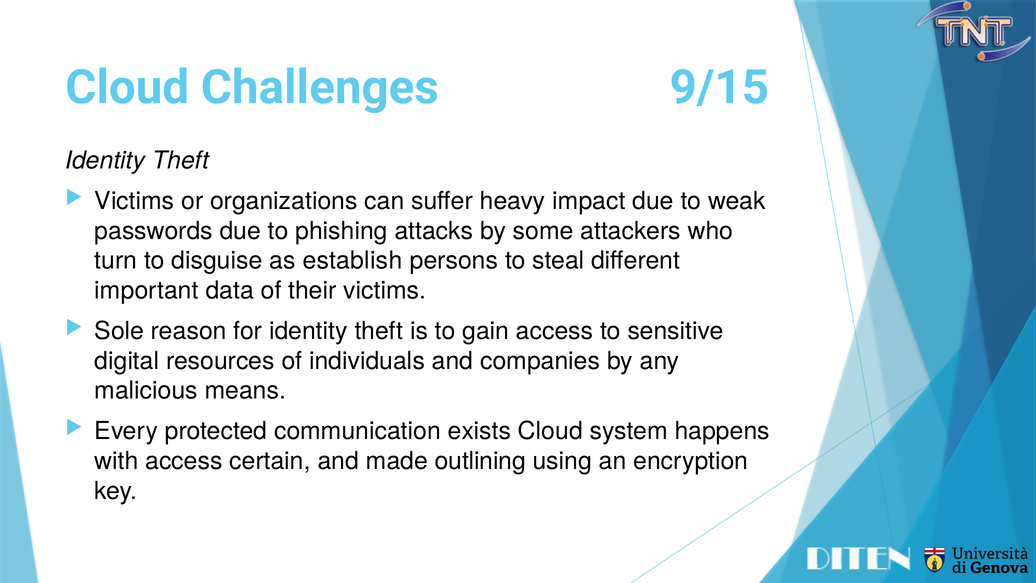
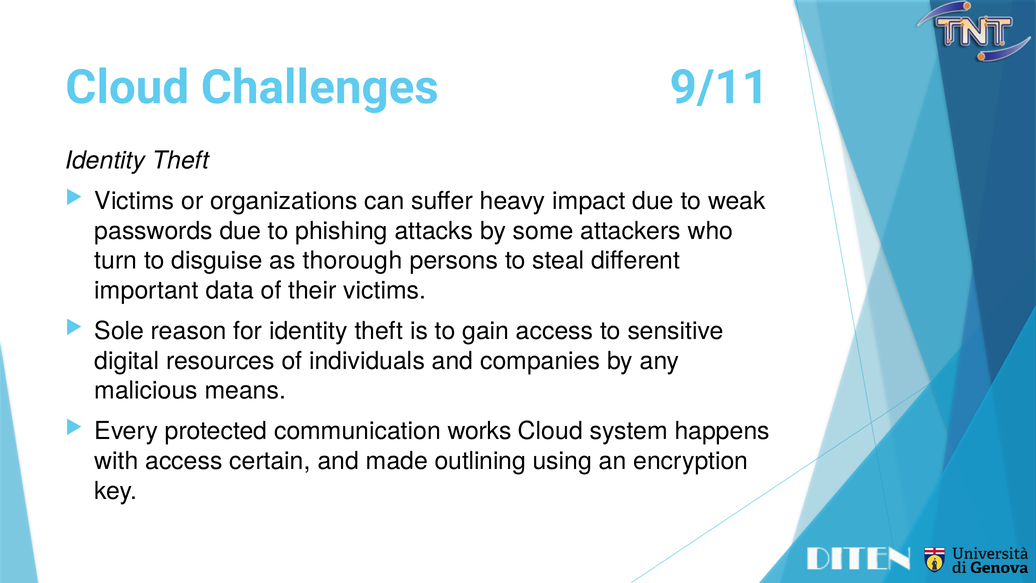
9/15: 9/15 -> 9/11 (719, 87)
establish: establish -> thorough (352, 261)
exists: exists -> works (480, 431)
